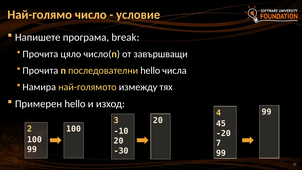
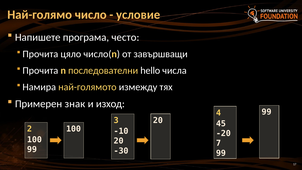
break: break -> често (125, 37)
Примерен hello: hello -> знак (75, 104)
